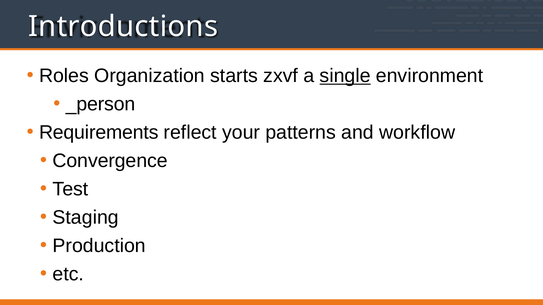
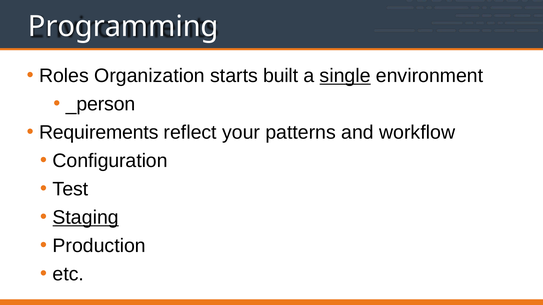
Introductions: Introductions -> Programming (123, 26)
zxvf: zxvf -> built (281, 76)
Convergence: Convergence -> Configuration (110, 161)
Staging underline: none -> present (86, 218)
